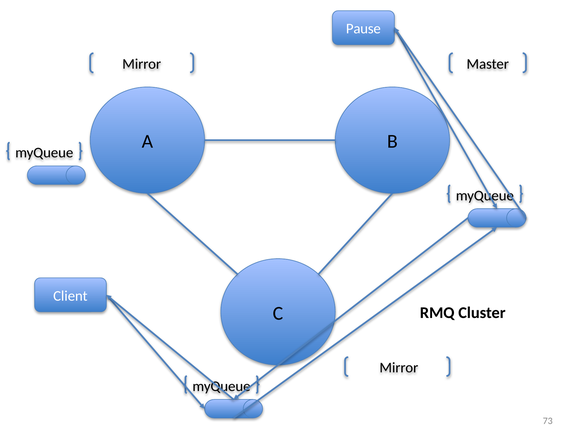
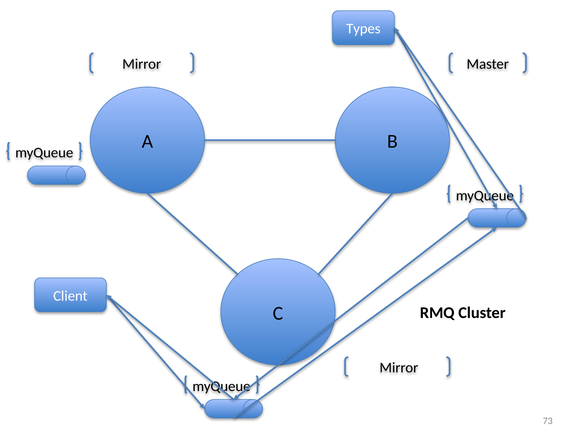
Pause: Pause -> Types (363, 29)
